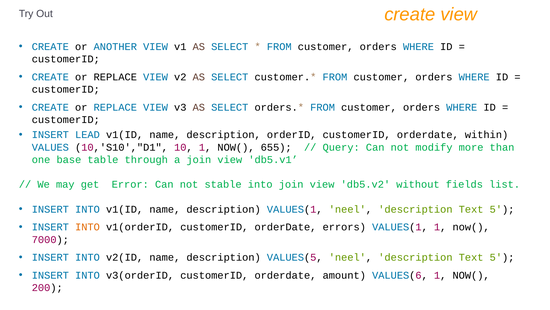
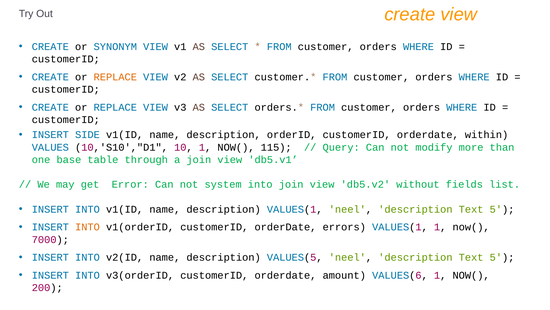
ANOTHER: ANOTHER -> SYNONYM (115, 47)
REPLACE colour: black -> orange (115, 77)
LEAD: LEAD -> SIDE (87, 135)
655: 655 -> 115 (276, 147)
stable: stable -> system (223, 184)
